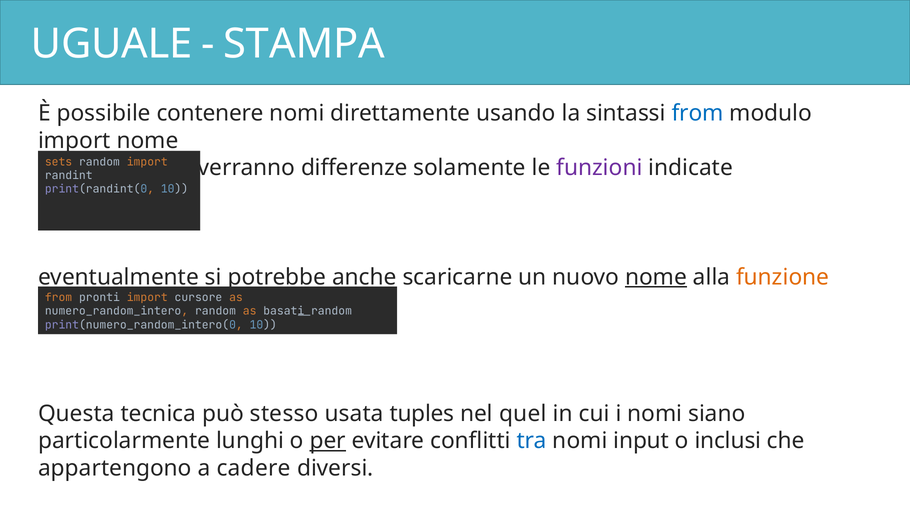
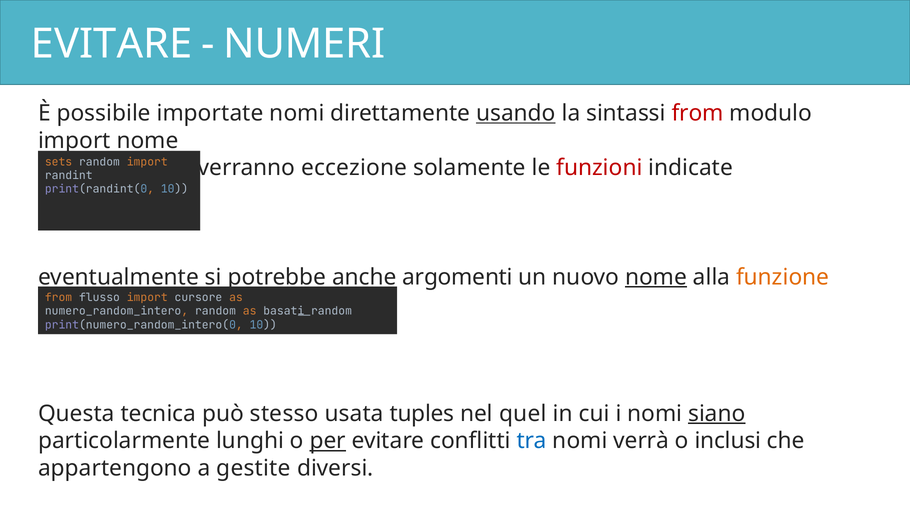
UGUALE: UGUALE -> EVITARE (112, 44)
STAMPA: STAMPA -> NUMERI (304, 44)
contenere: contenere -> importate (210, 113)
usando underline: none -> present (516, 113)
from colour: blue -> red (698, 113)
differenze: differenze -> eccezione (354, 168)
funzioni colour: purple -> red (599, 168)
scaricarne: scaricarne -> argomenti (458, 277)
pronti: pronti -> flusso (99, 297)
siano underline: none -> present (717, 413)
input: input -> verrà (641, 441)
cadere: cadere -> gestite (254, 468)
